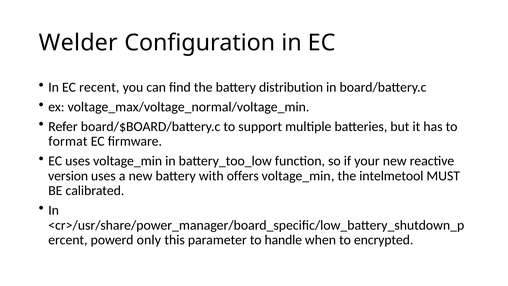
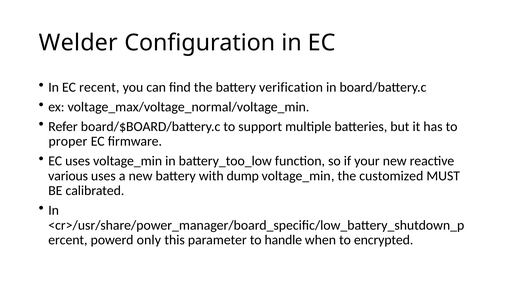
distribution: distribution -> verification (291, 87)
format: format -> proper (68, 141)
version: version -> various (68, 176)
offers: offers -> dump (243, 176)
intelmetool: intelmetool -> customized (391, 176)
